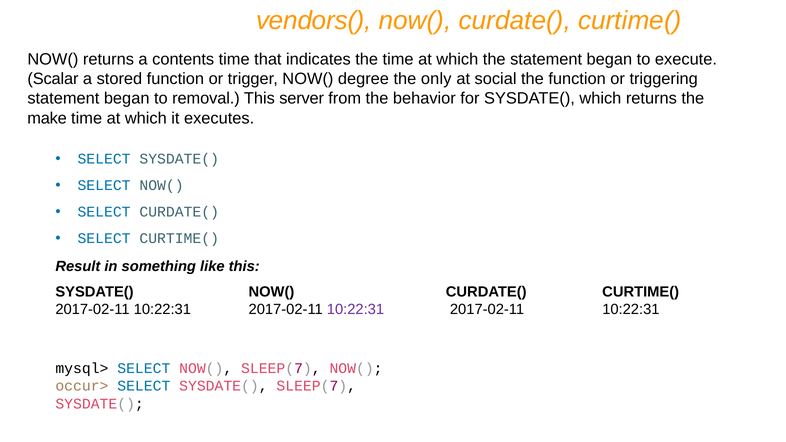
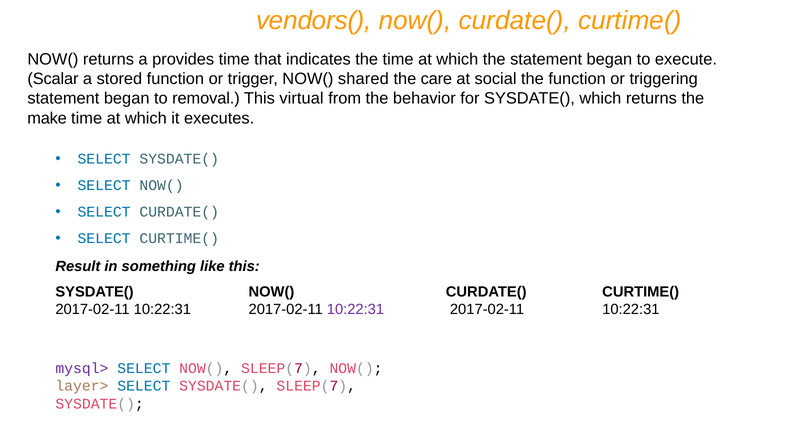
contents: contents -> provides (183, 59)
degree: degree -> shared (363, 79)
only: only -> care (436, 79)
server: server -> virtual (302, 98)
mysql> colour: black -> purple (82, 368)
occur>: occur> -> layer> (82, 386)
